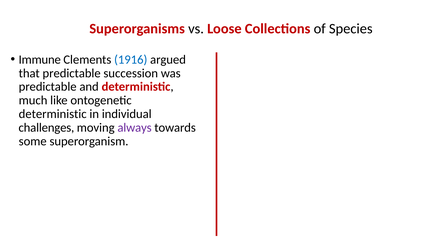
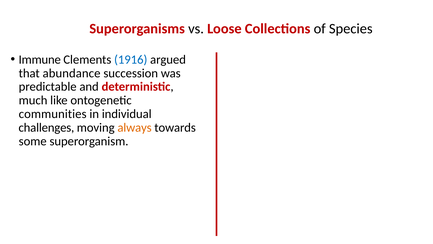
that predictable: predictable -> abundance (72, 73)
deterministic: deterministic -> communities (53, 114)
always colour: purple -> orange (135, 128)
